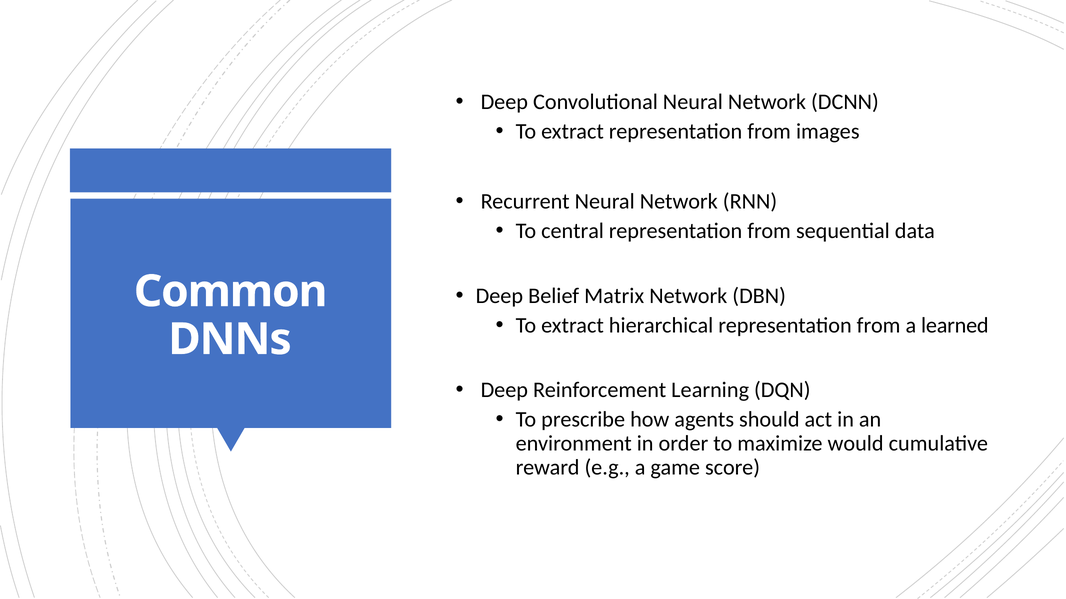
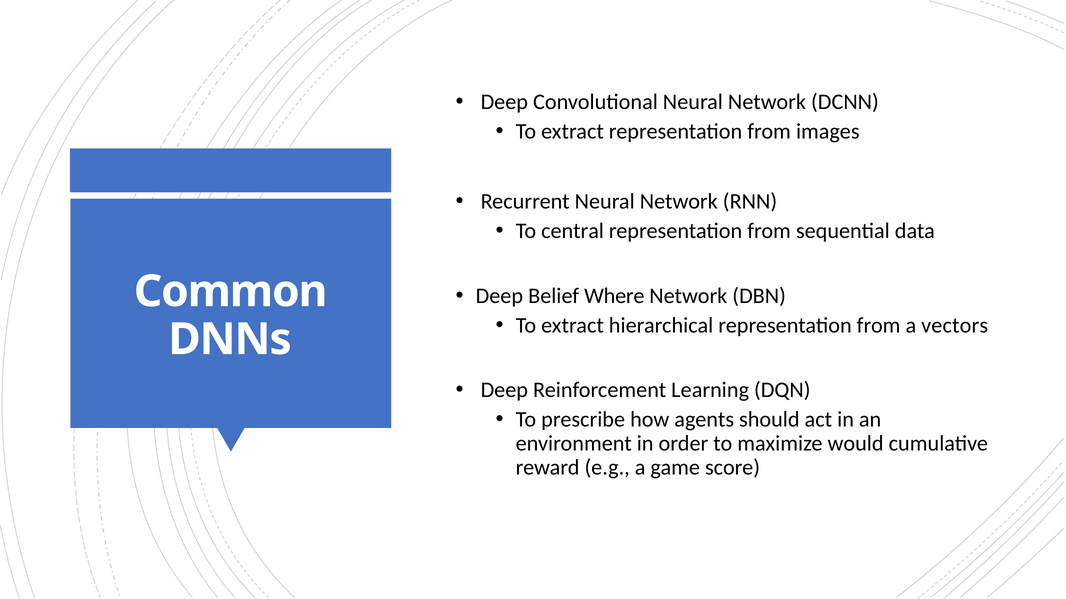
Matrix: Matrix -> Where (614, 296)
learned: learned -> vectors (955, 326)
